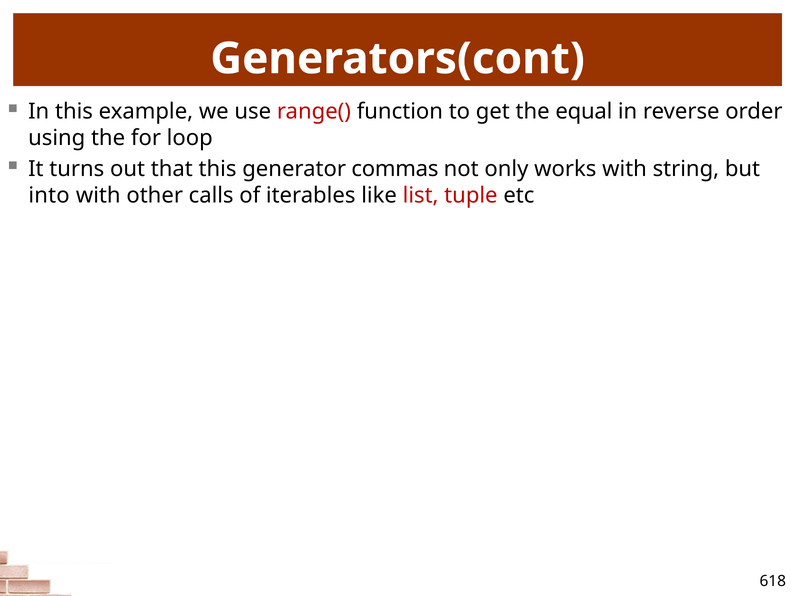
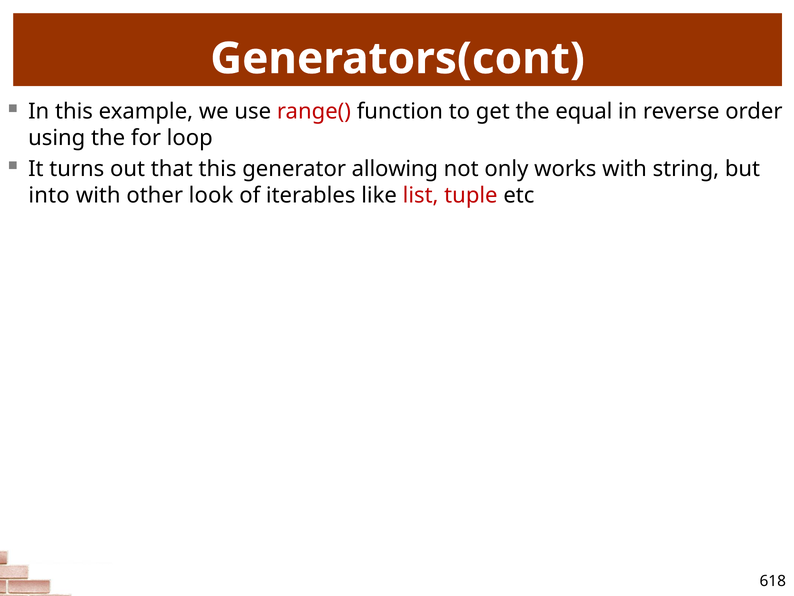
commas: commas -> allowing (395, 169)
calls: calls -> look (211, 195)
